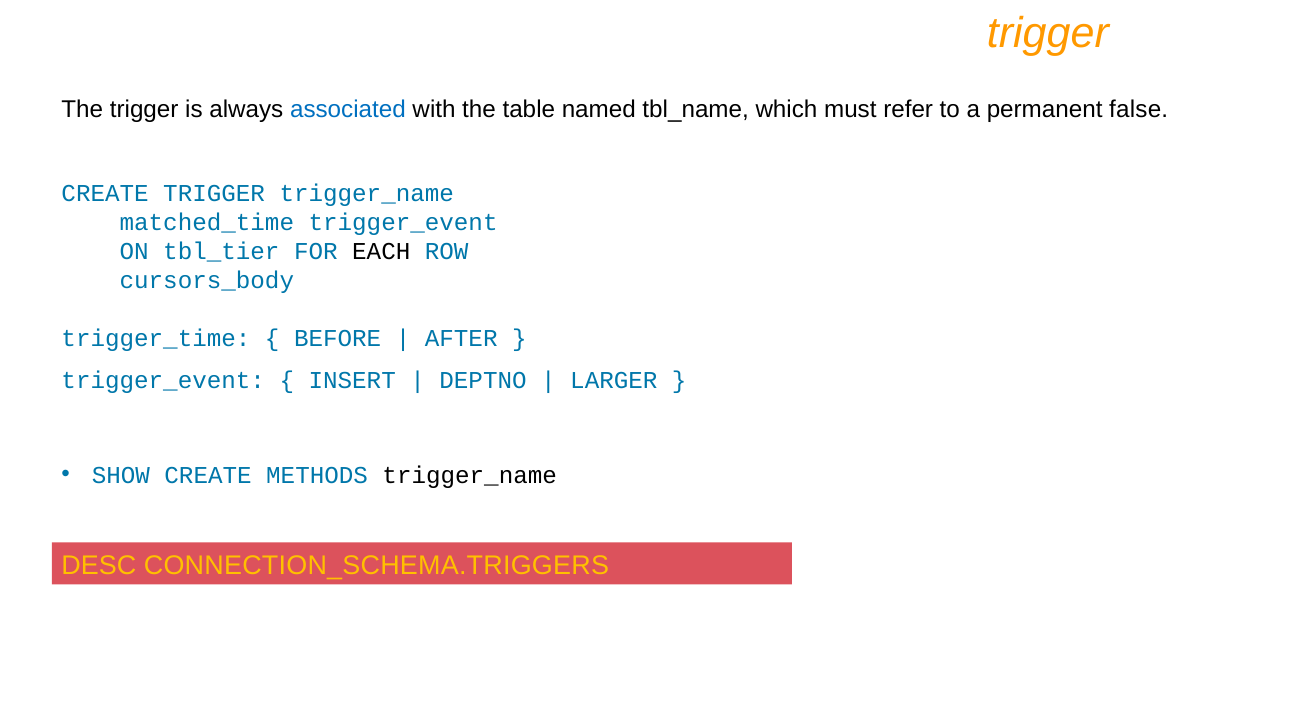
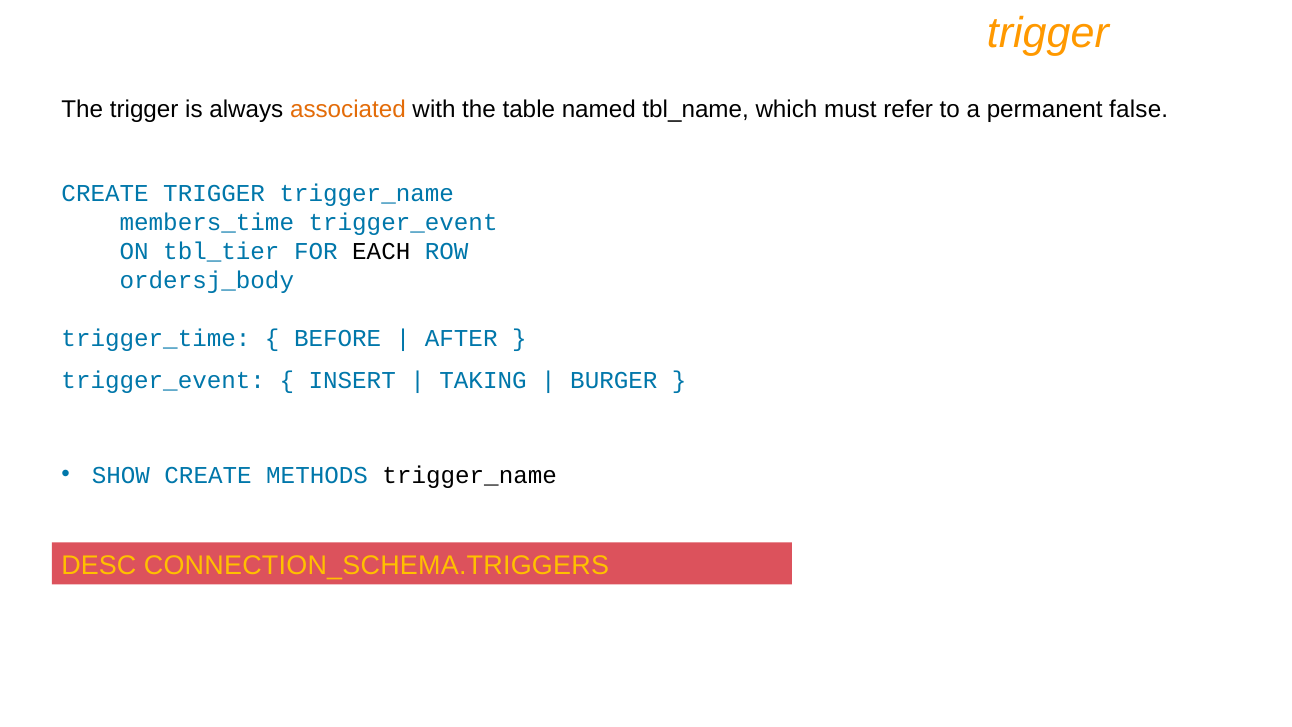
associated colour: blue -> orange (348, 110)
matched_time: matched_time -> members_time (207, 222)
cursors_body: cursors_body -> ordersj_body (207, 280)
DEPTNO: DEPTNO -> TAKING (483, 380)
LARGER: LARGER -> BURGER (614, 380)
